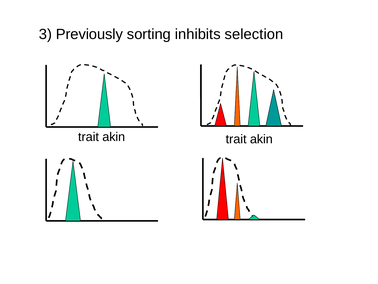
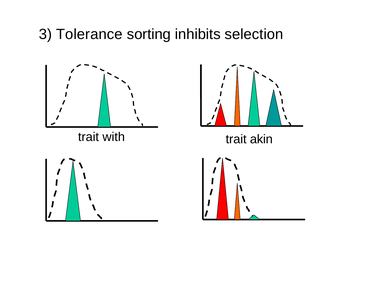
Previously: Previously -> Tolerance (89, 34)
akin: akin -> with (114, 137)
